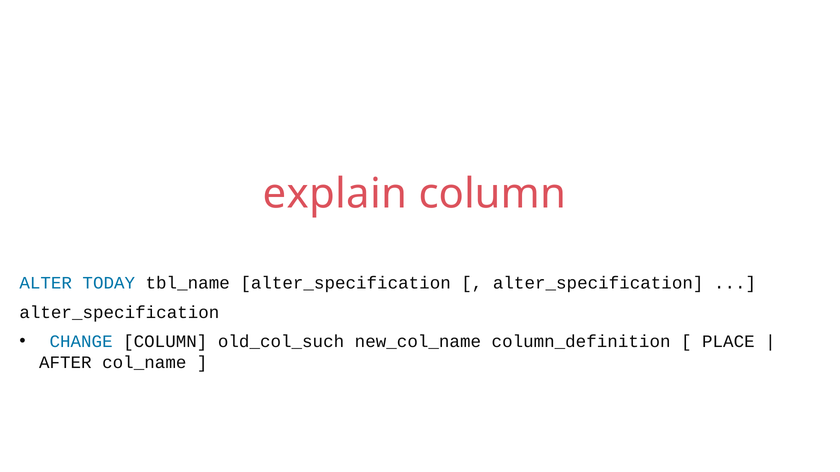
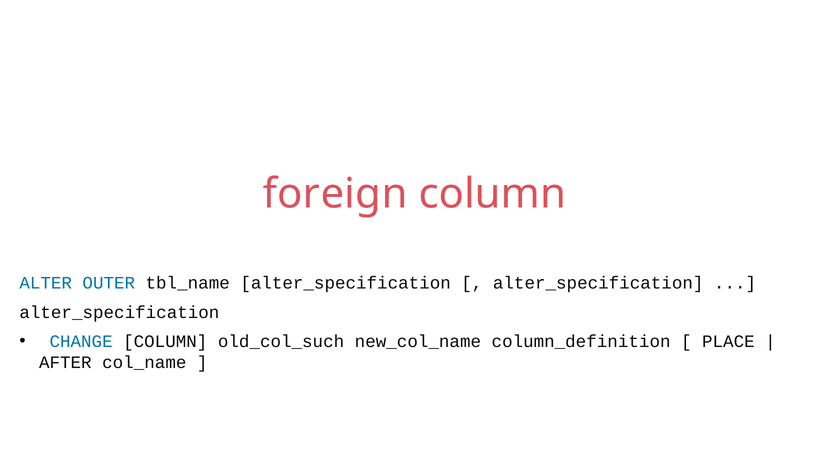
explain: explain -> foreign (335, 194)
TODAY: TODAY -> OUTER (109, 283)
